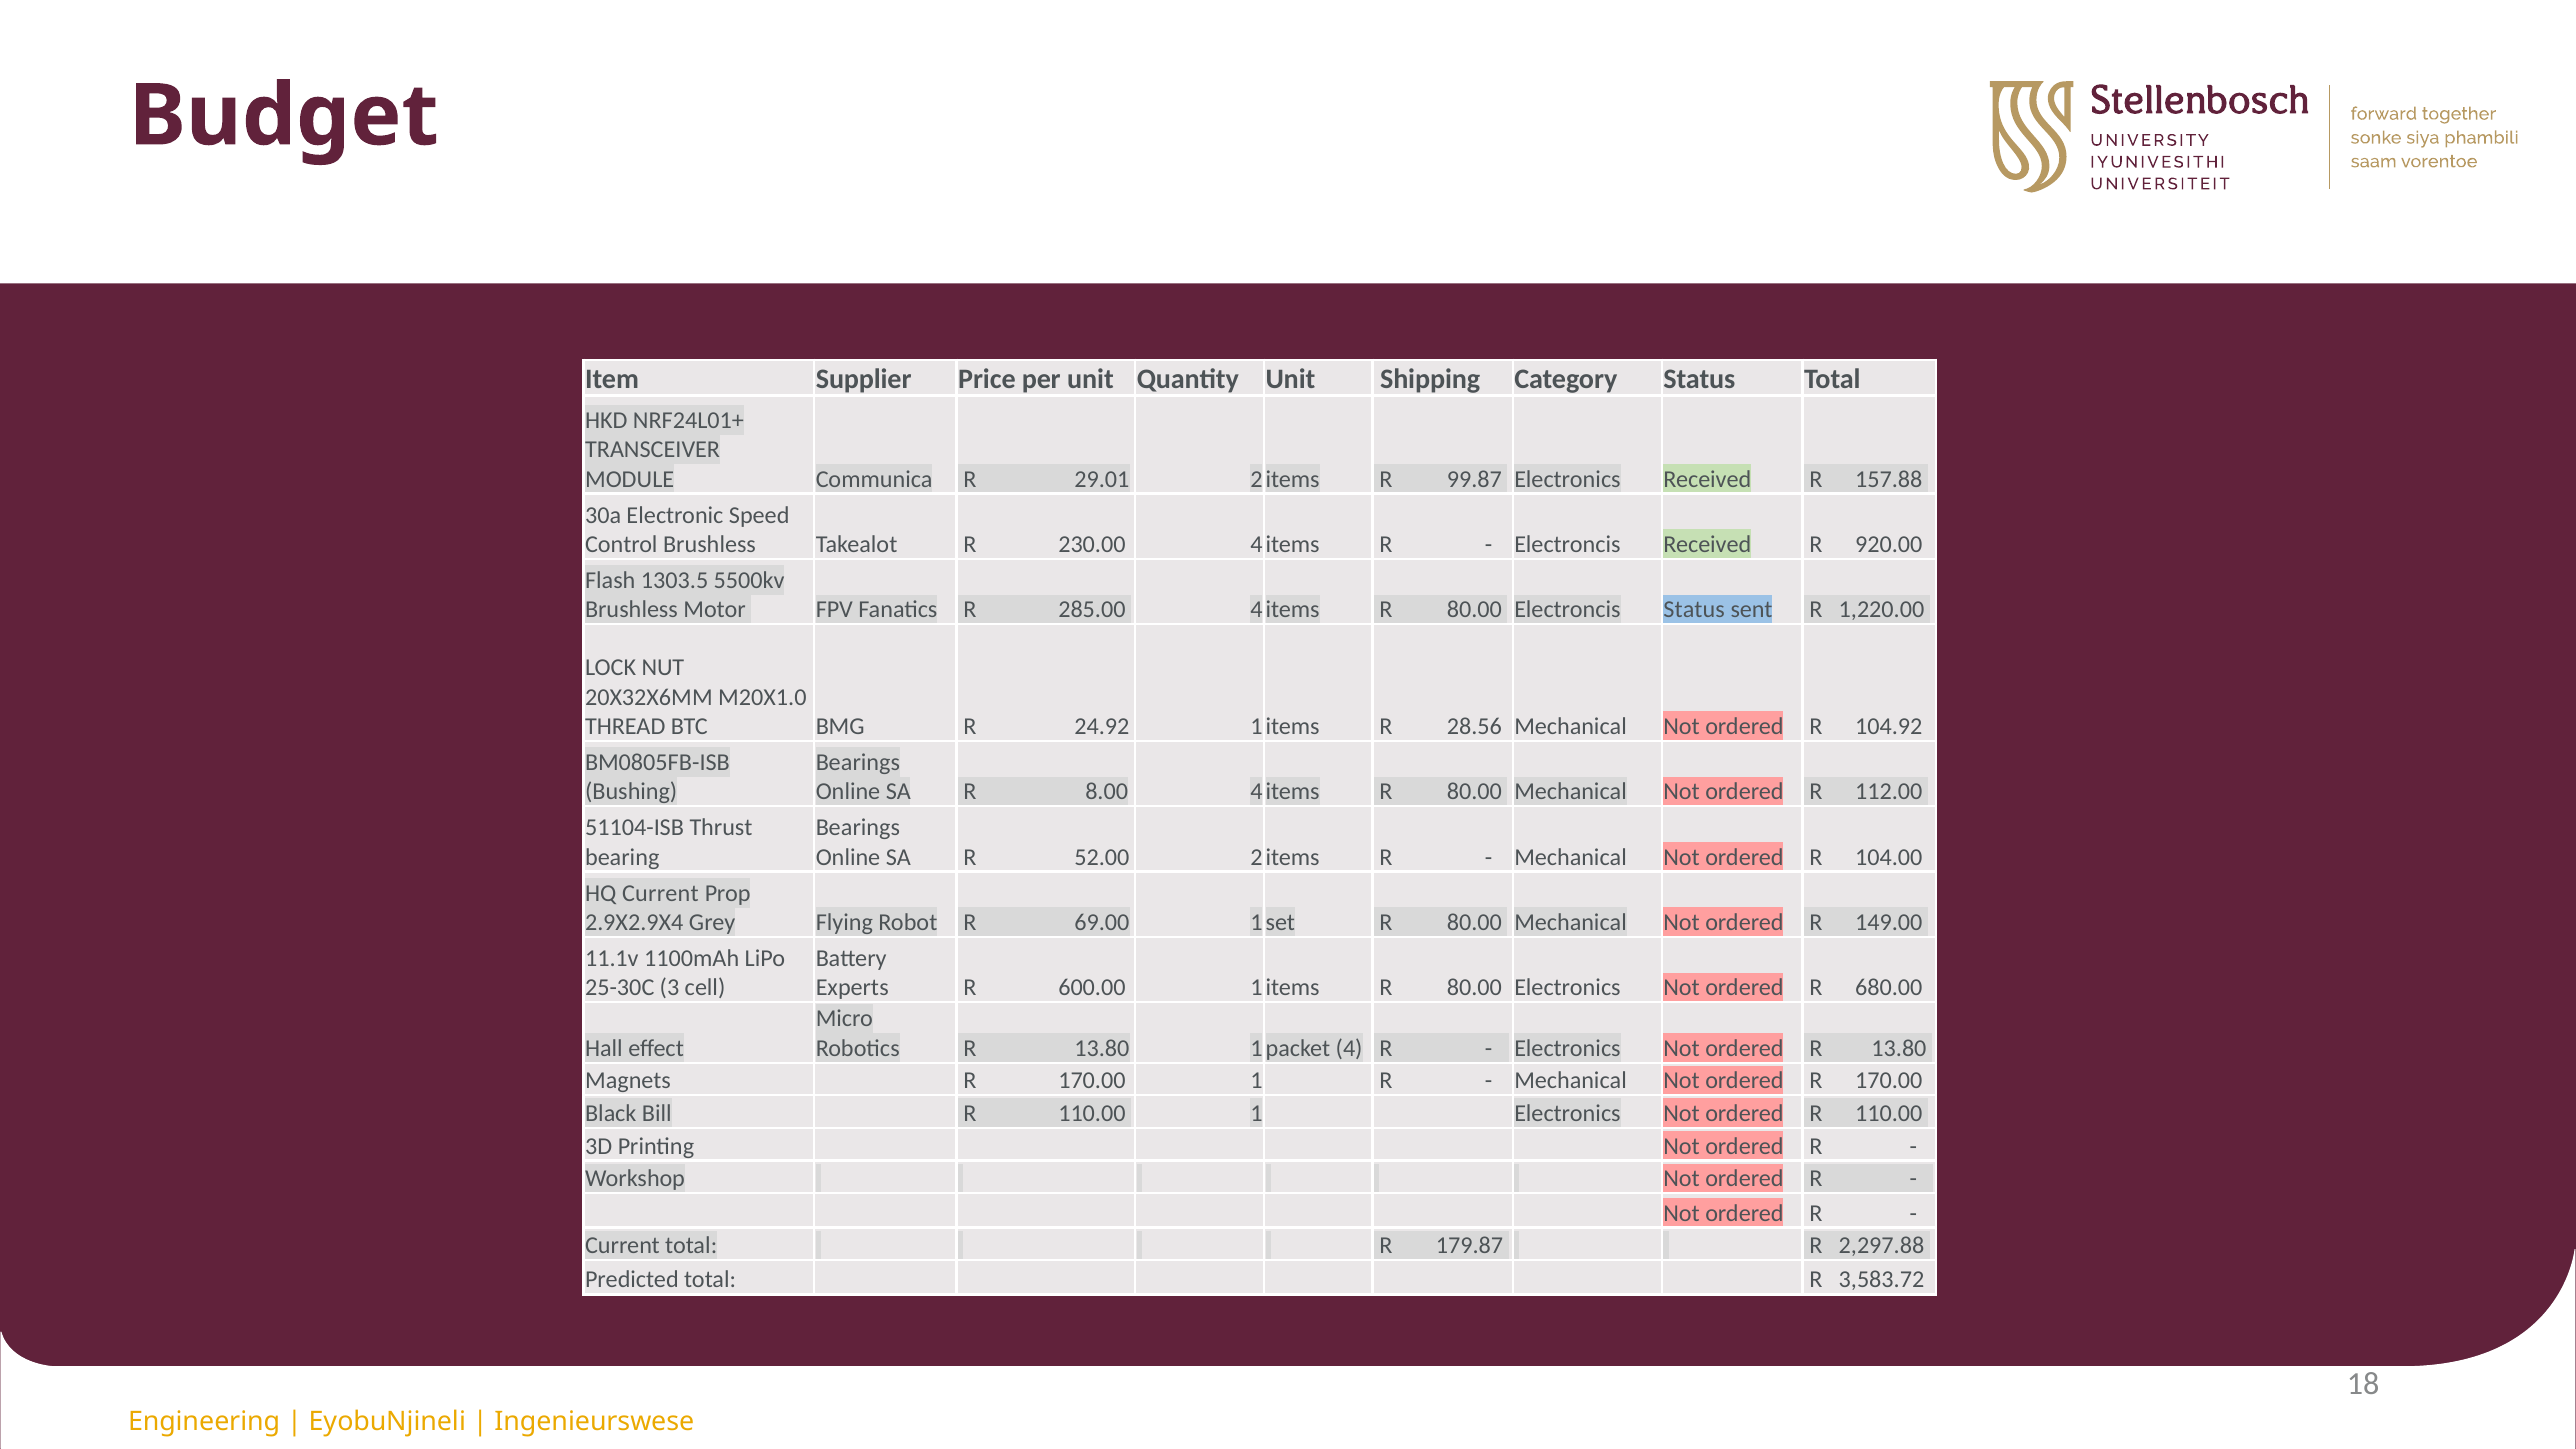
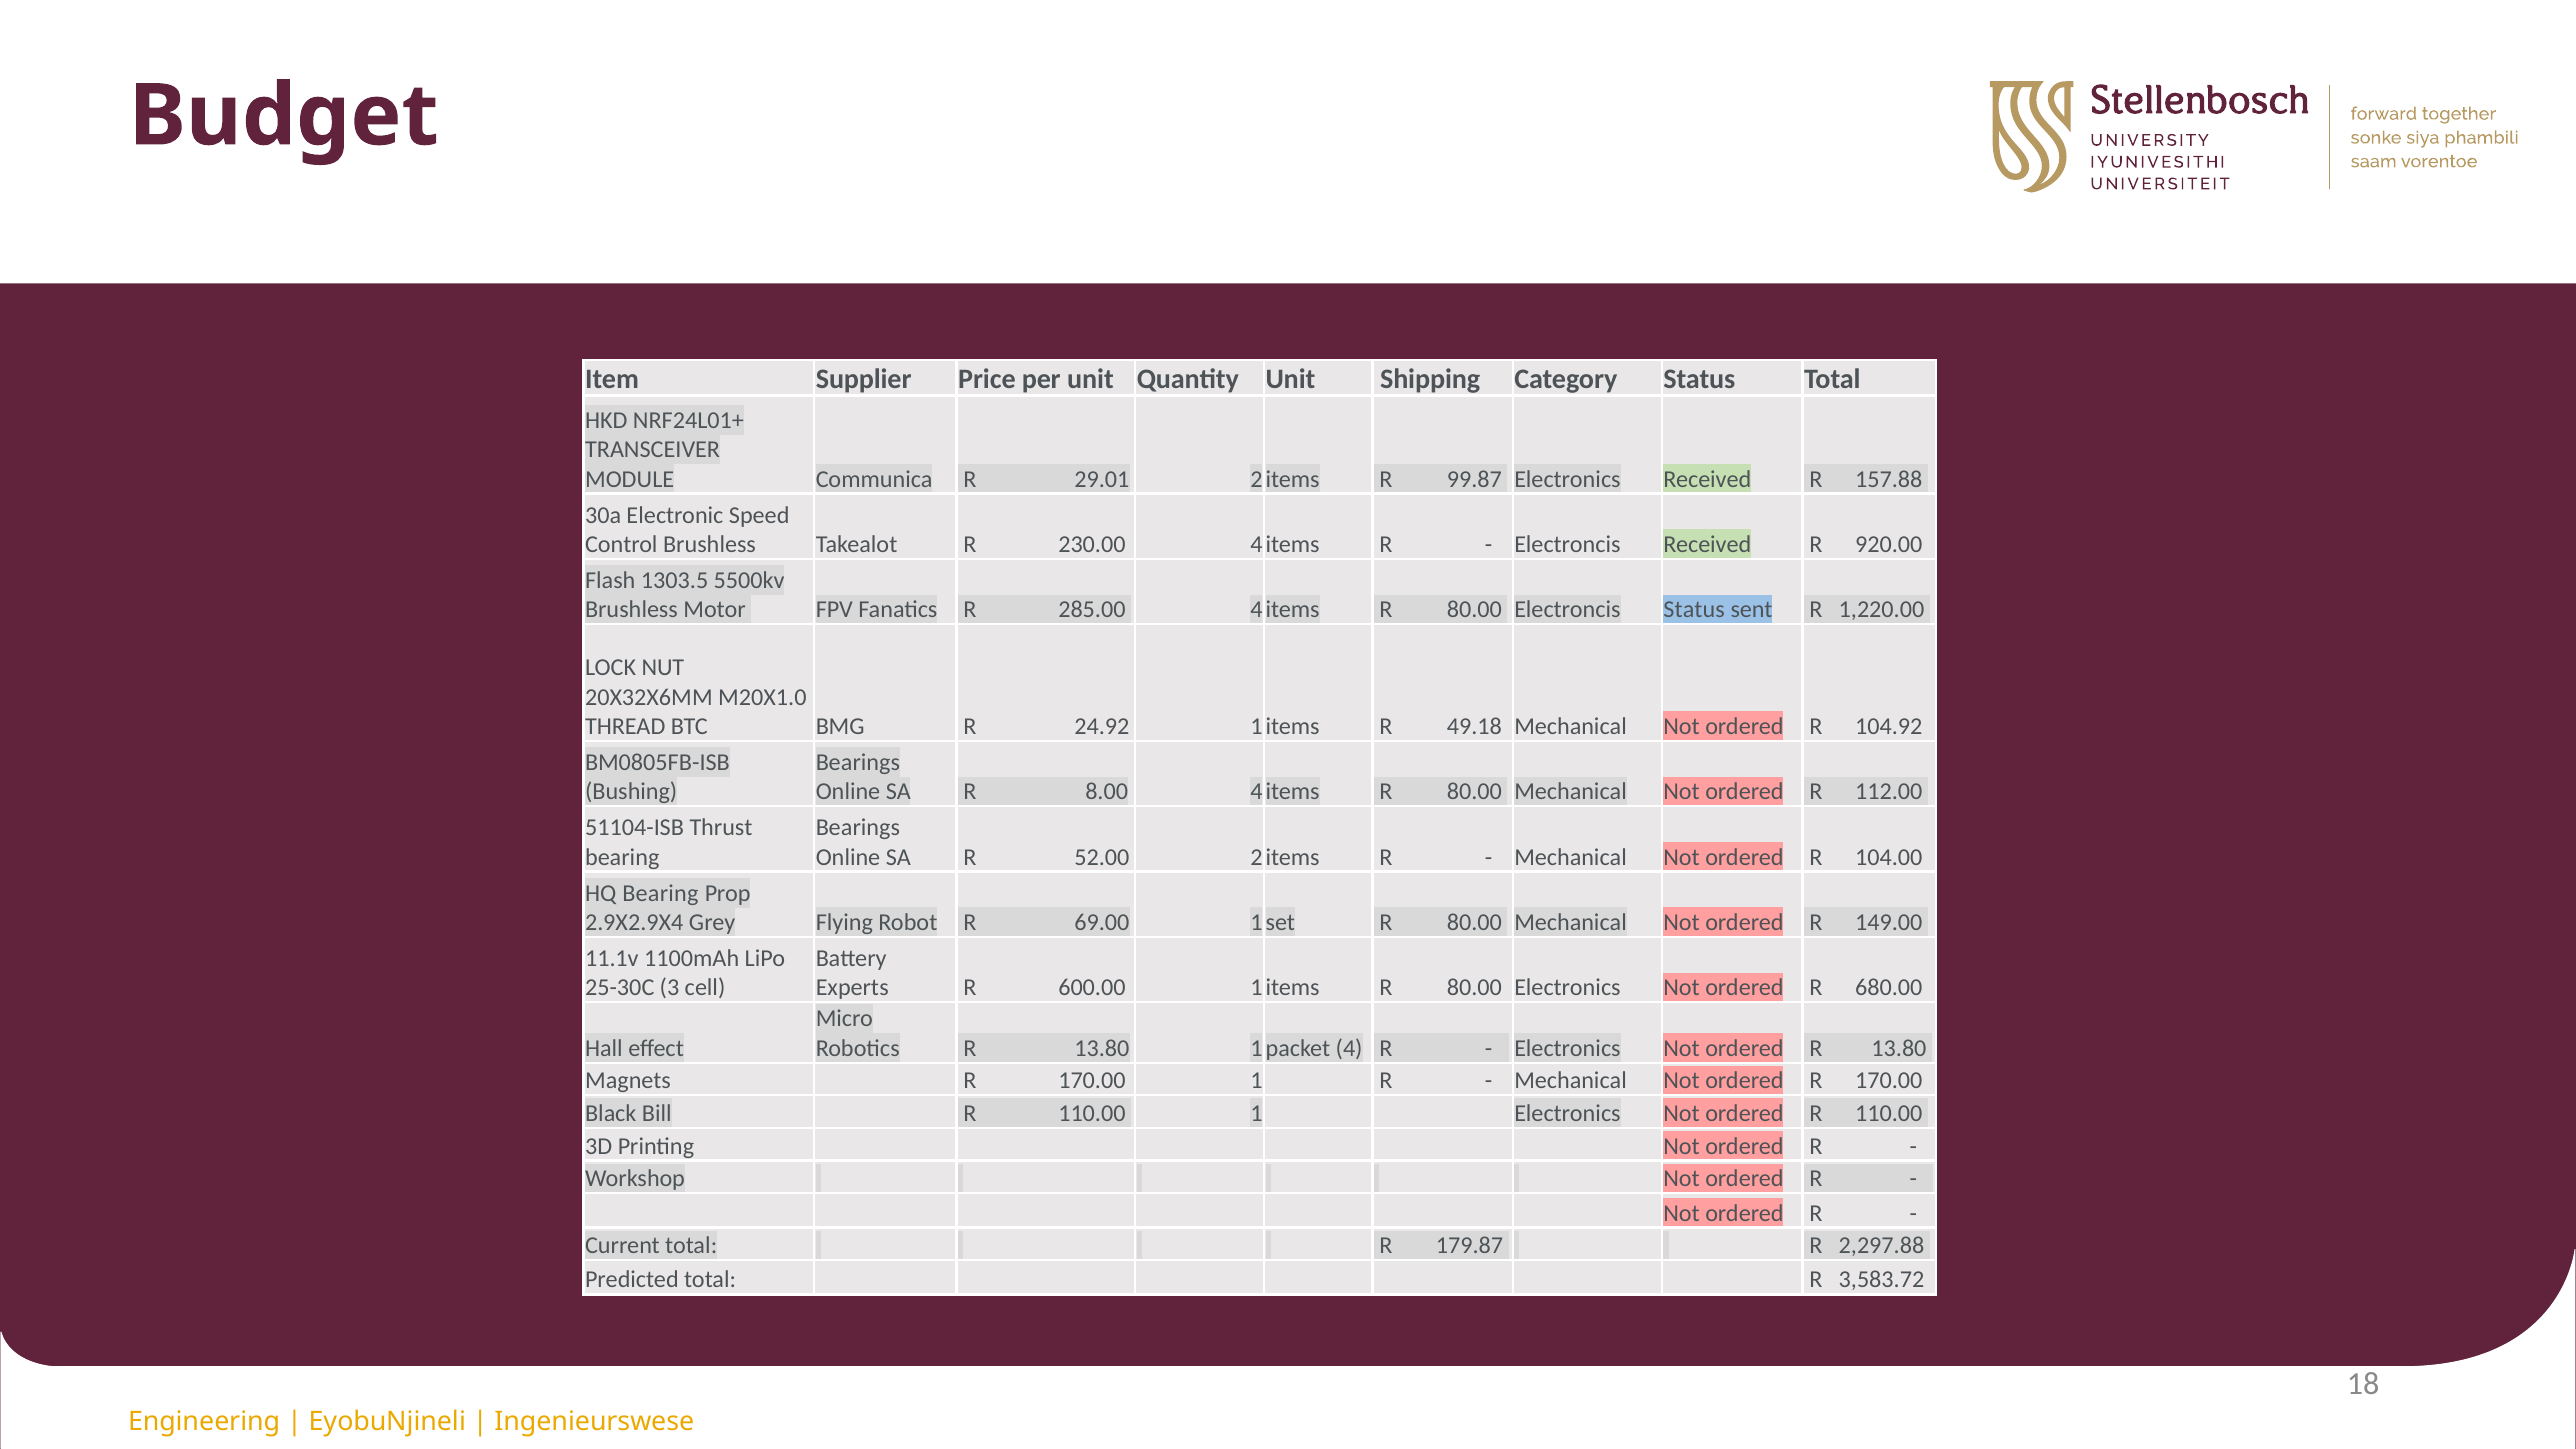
28.56: 28.56 -> 49.18 (1474, 726)
HQ Current: Current -> Bearing (660, 893)
